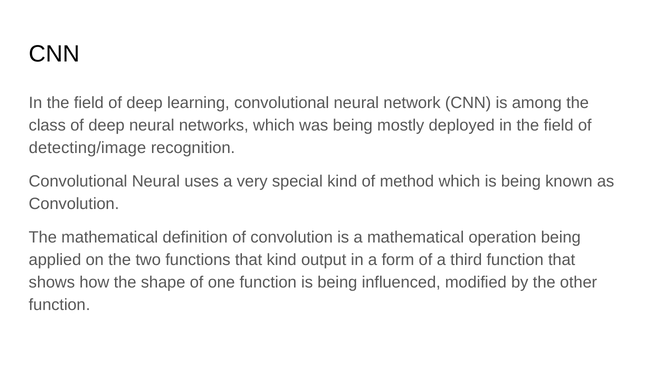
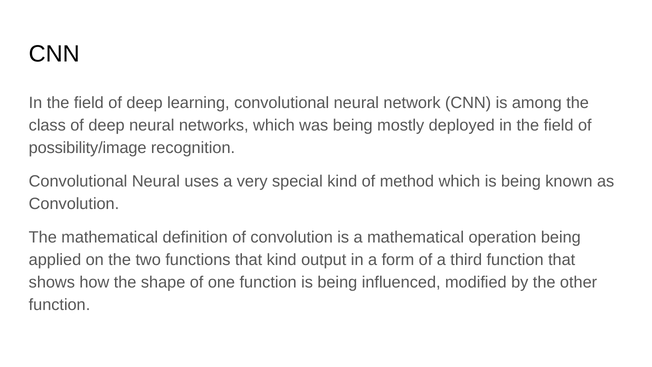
detecting/image: detecting/image -> possibility/image (88, 148)
